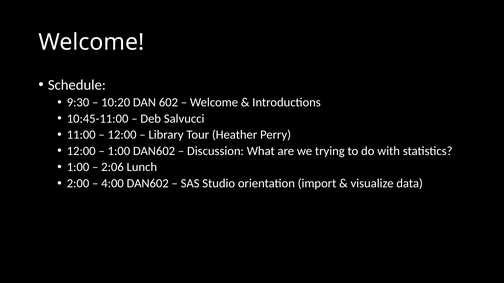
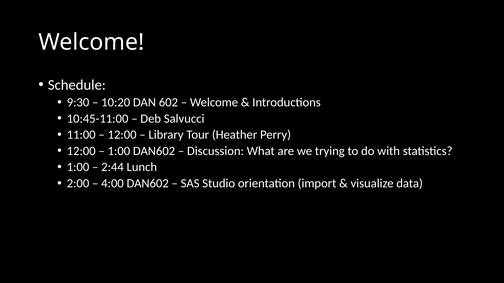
2:06: 2:06 -> 2:44 (112, 167)
